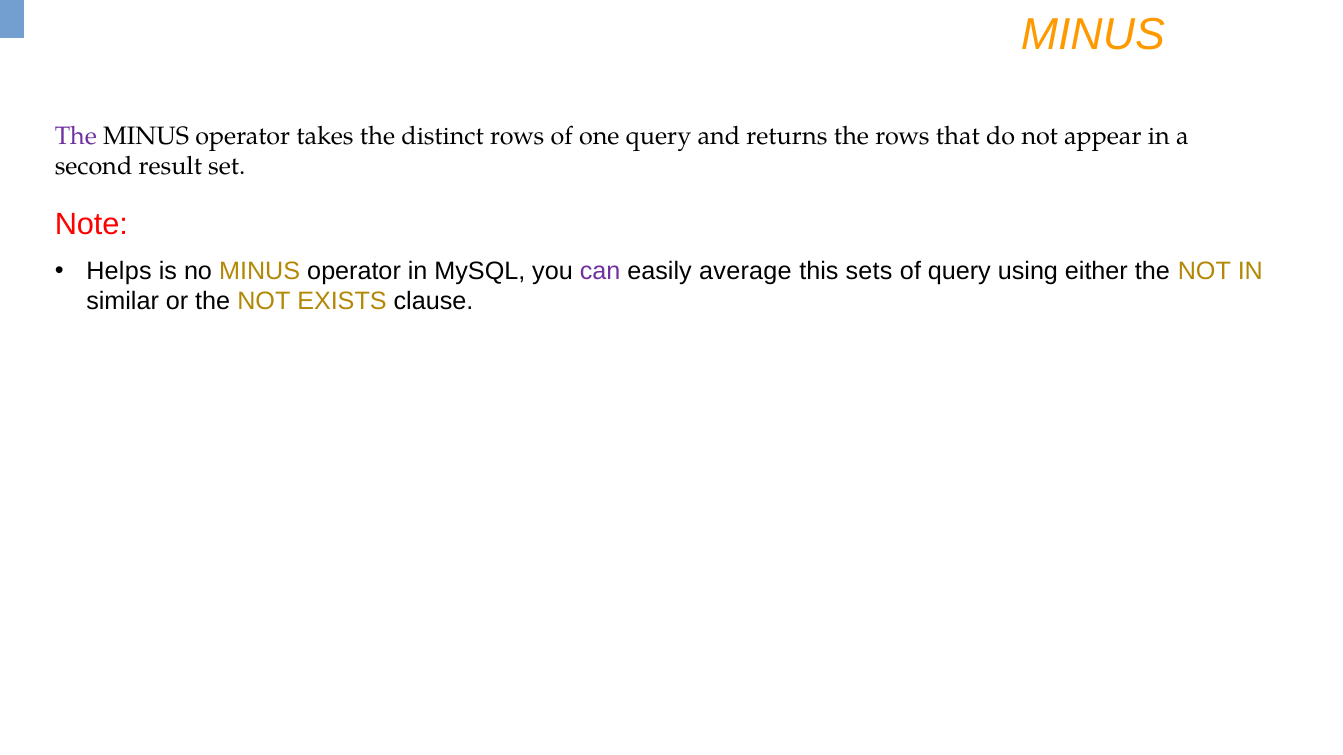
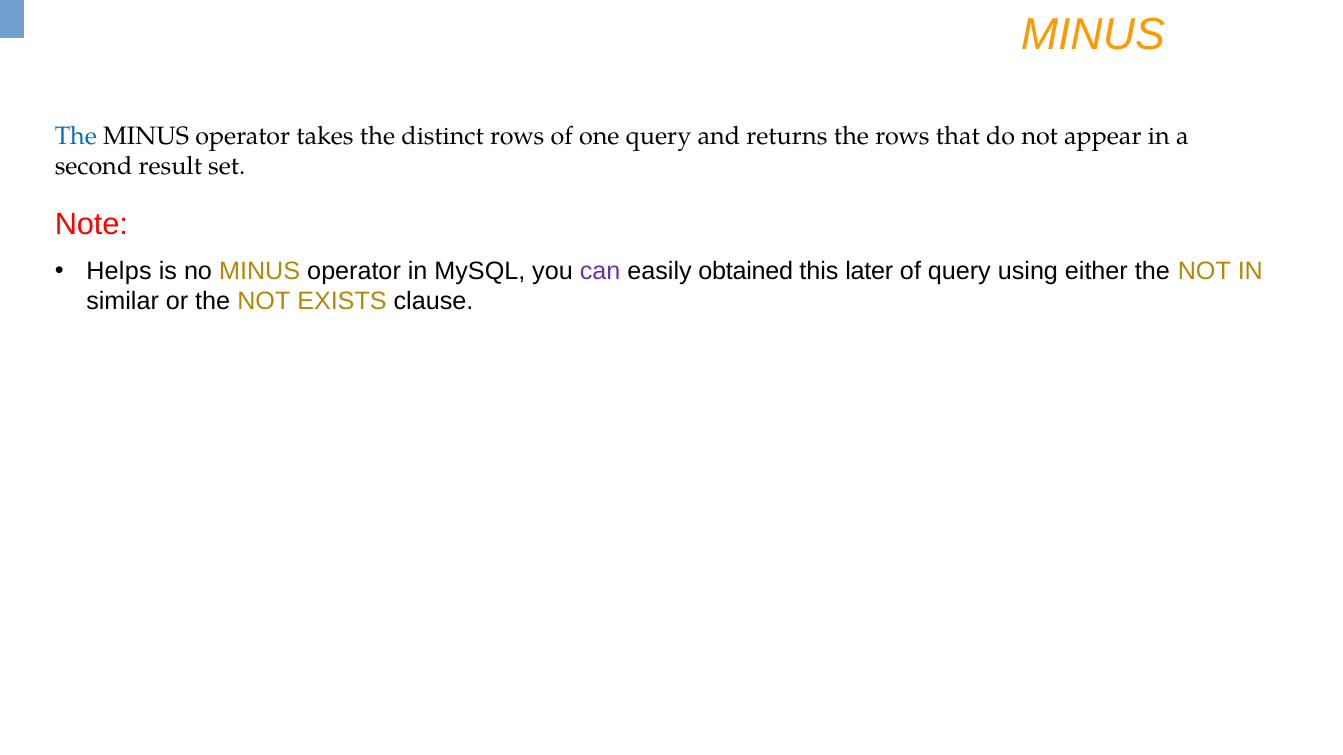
The colour: purple -> blue (76, 136)
average: average -> obtained (746, 271)
sets: sets -> later (869, 271)
